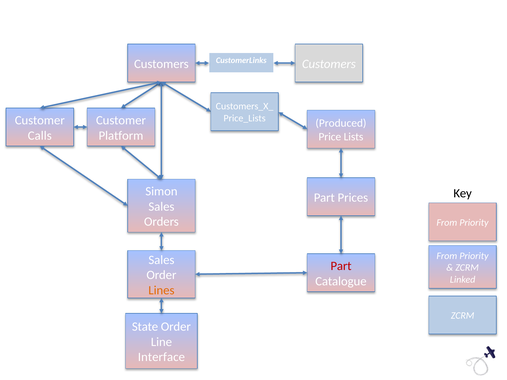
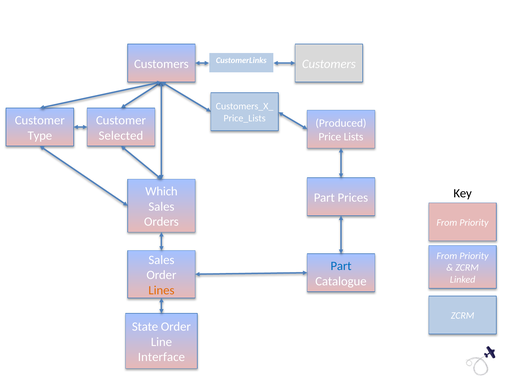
Calls: Calls -> Type (40, 136)
Platform: Platform -> Selected (121, 136)
Simon: Simon -> Which (161, 192)
Part colour: red -> blue (341, 266)
